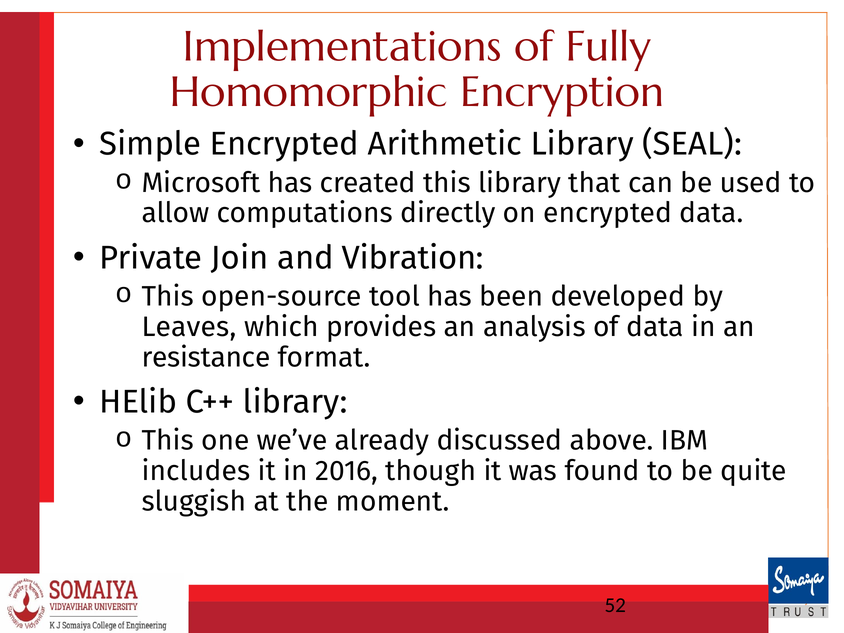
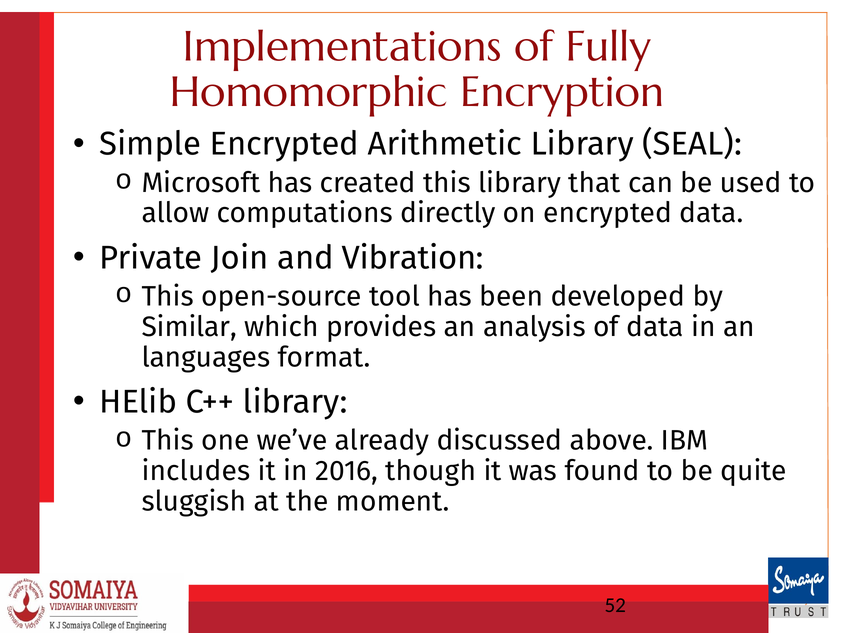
Leaves: Leaves -> Similar (189, 327)
resistance: resistance -> languages (206, 357)
